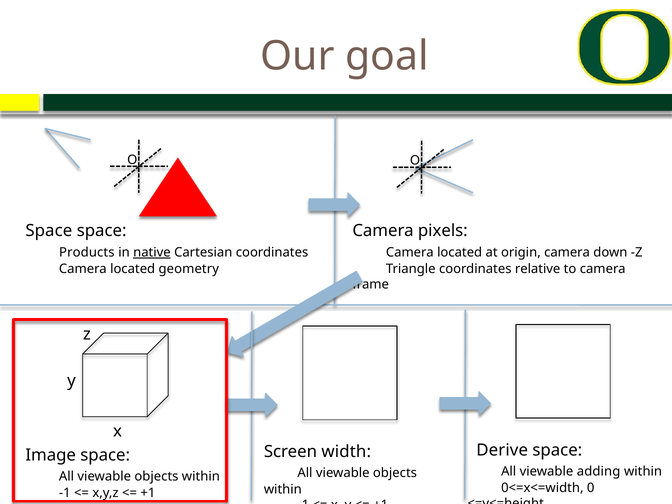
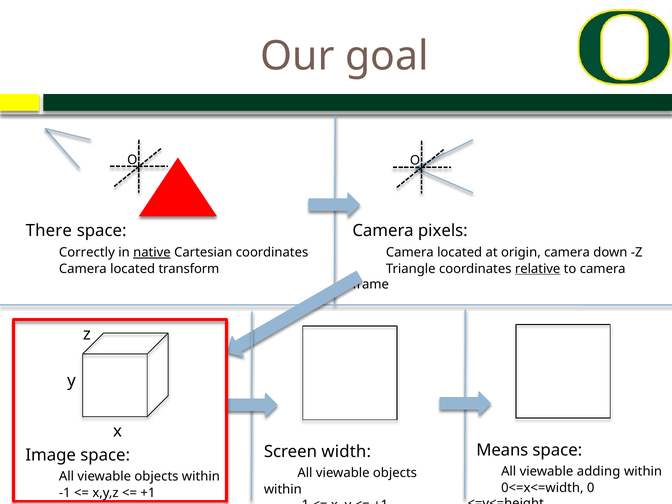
Space: Space -> There (49, 231)
Products: Products -> Correctly (87, 252)
geometry: geometry -> transform (189, 269)
relative underline: none -> present (538, 269)
Derive: Derive -> Means (502, 450)
